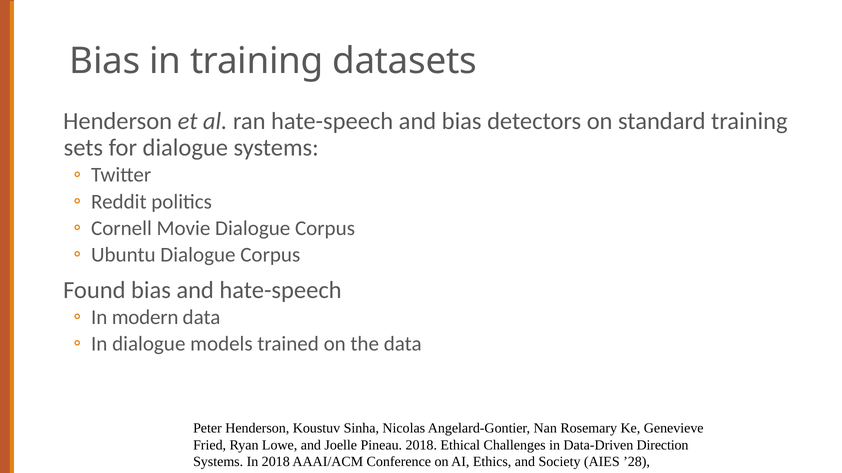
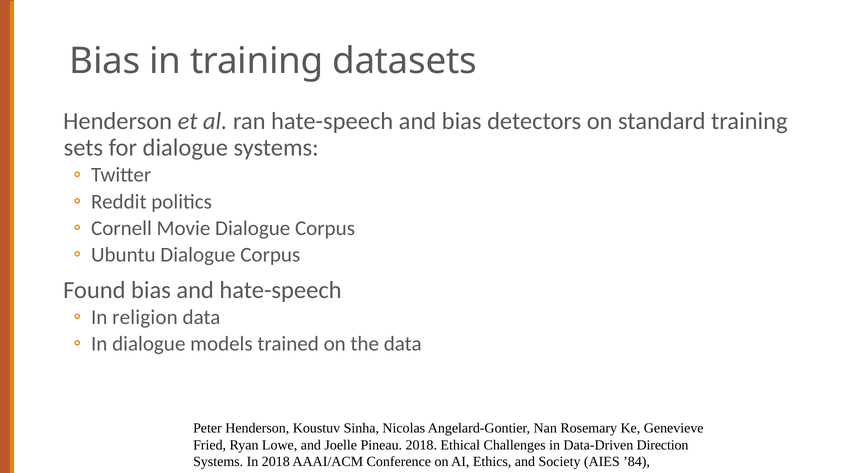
modern: modern -> religion (145, 318)
’28: ’28 -> ’84 (637, 462)
